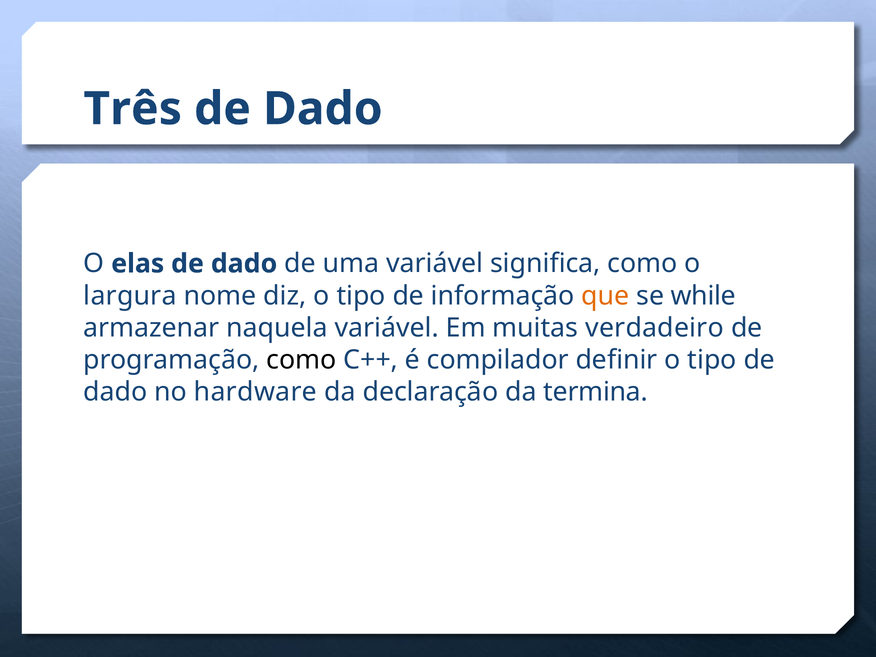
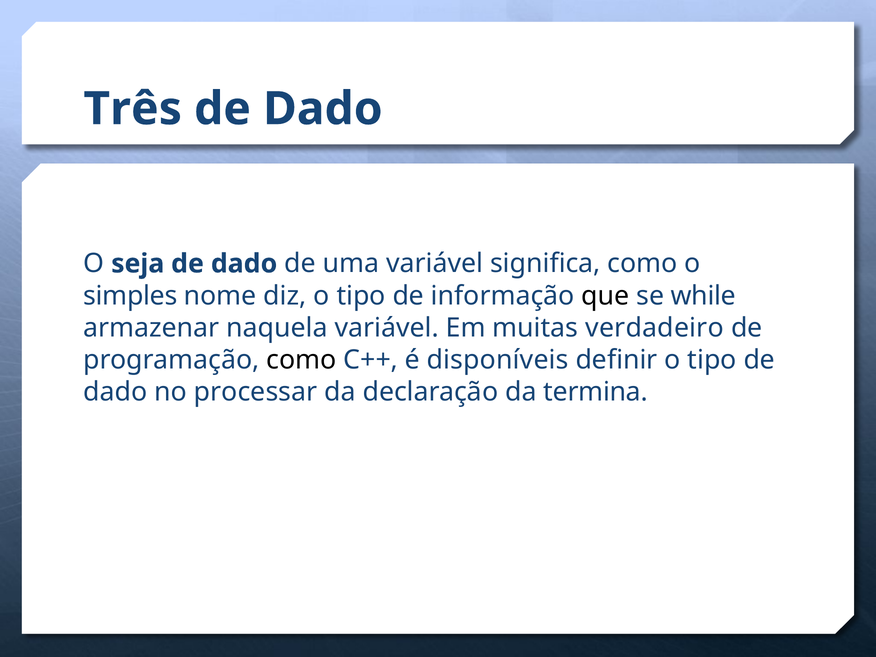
elas: elas -> seja (138, 264)
largura: largura -> simples (130, 296)
que colour: orange -> black (605, 296)
compilador: compilador -> disponíveis (498, 360)
hardware: hardware -> processar (256, 392)
